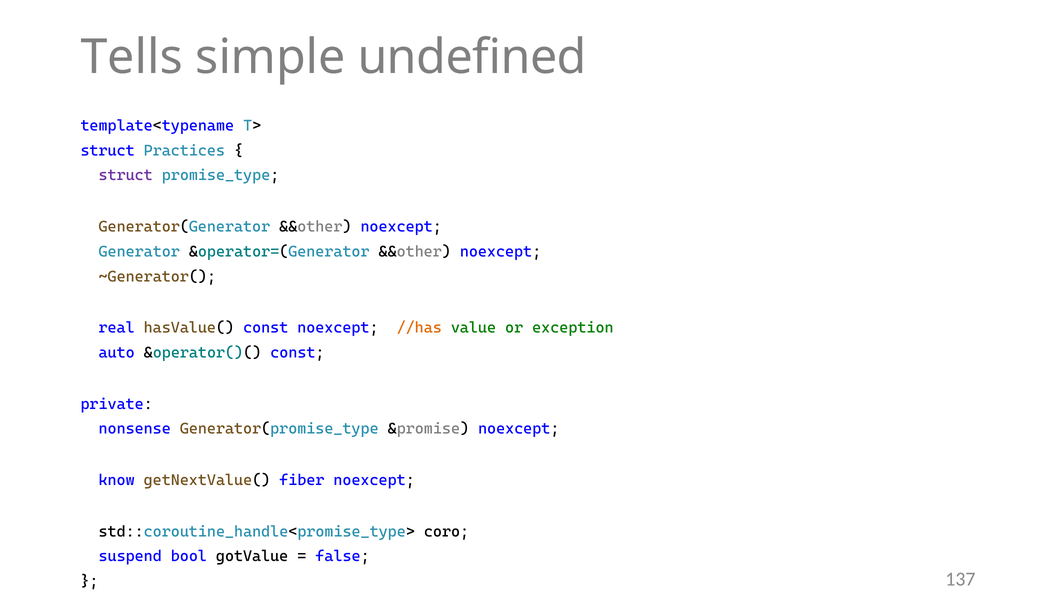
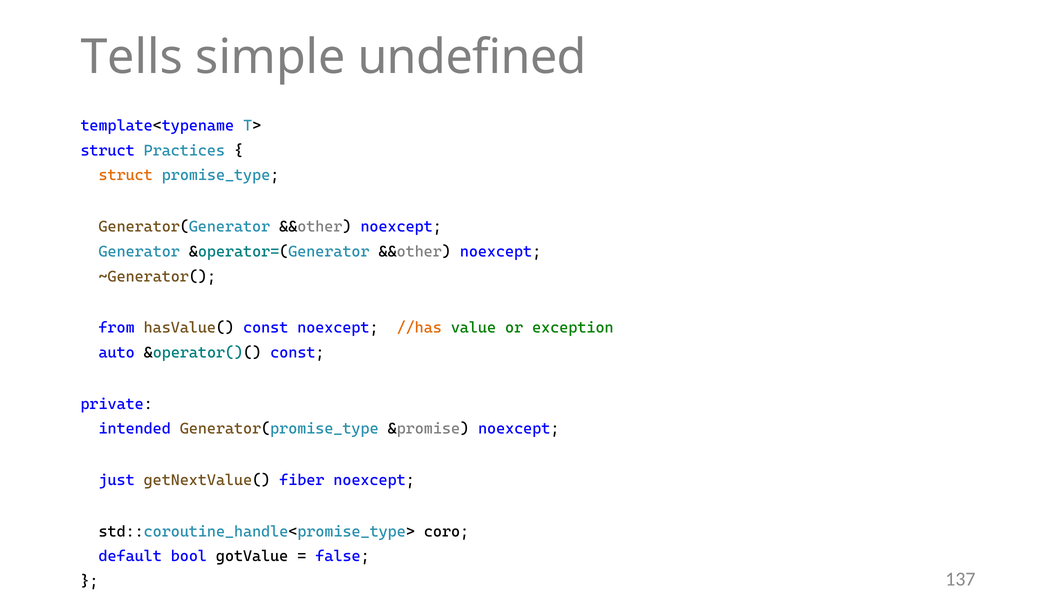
struct colour: purple -> orange (126, 175)
real: real -> from (117, 328)
nonsense: nonsense -> intended (135, 429)
know: know -> just (117, 480)
suspend: suspend -> default (130, 556)
